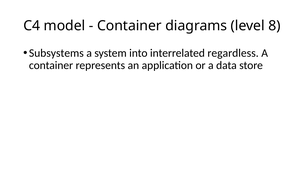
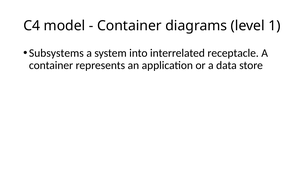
8: 8 -> 1 (274, 26)
regardless: regardless -> receptacle (233, 53)
